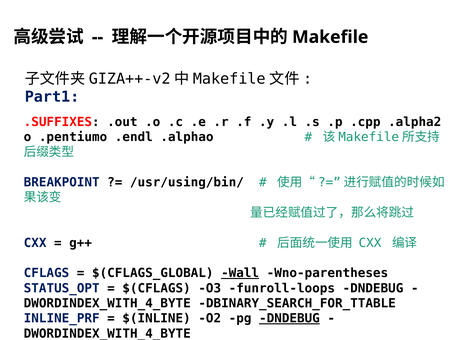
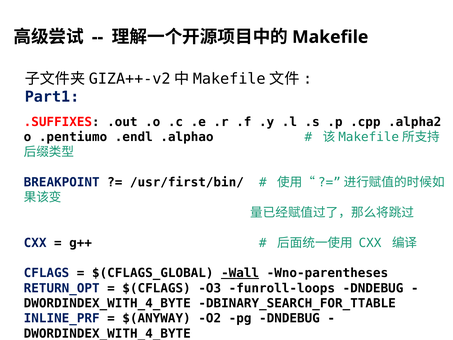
/usr/using/bin/: /usr/using/bin/ -> /usr/first/bin/ (187, 182)
STATUS_OPT: STATUS_OPT -> RETURN_OPT (62, 288)
$(INLINE: $(INLINE -> $(ANYWAY (157, 318)
DNDEBUG underline: present -> none (289, 318)
